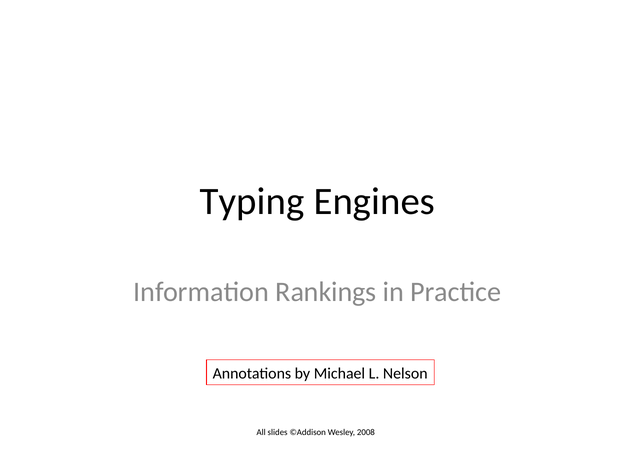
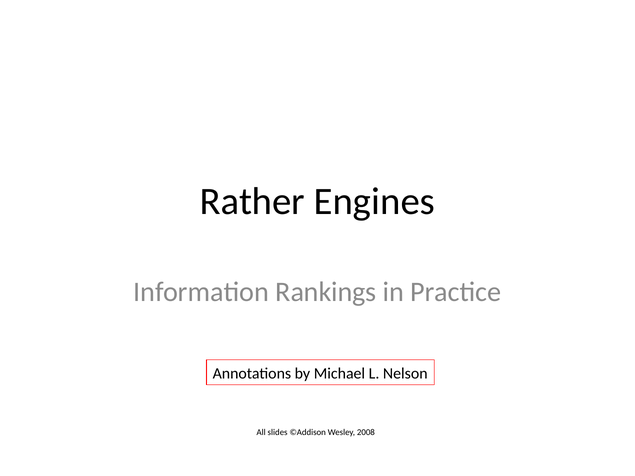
Typing: Typing -> Rather (252, 202)
